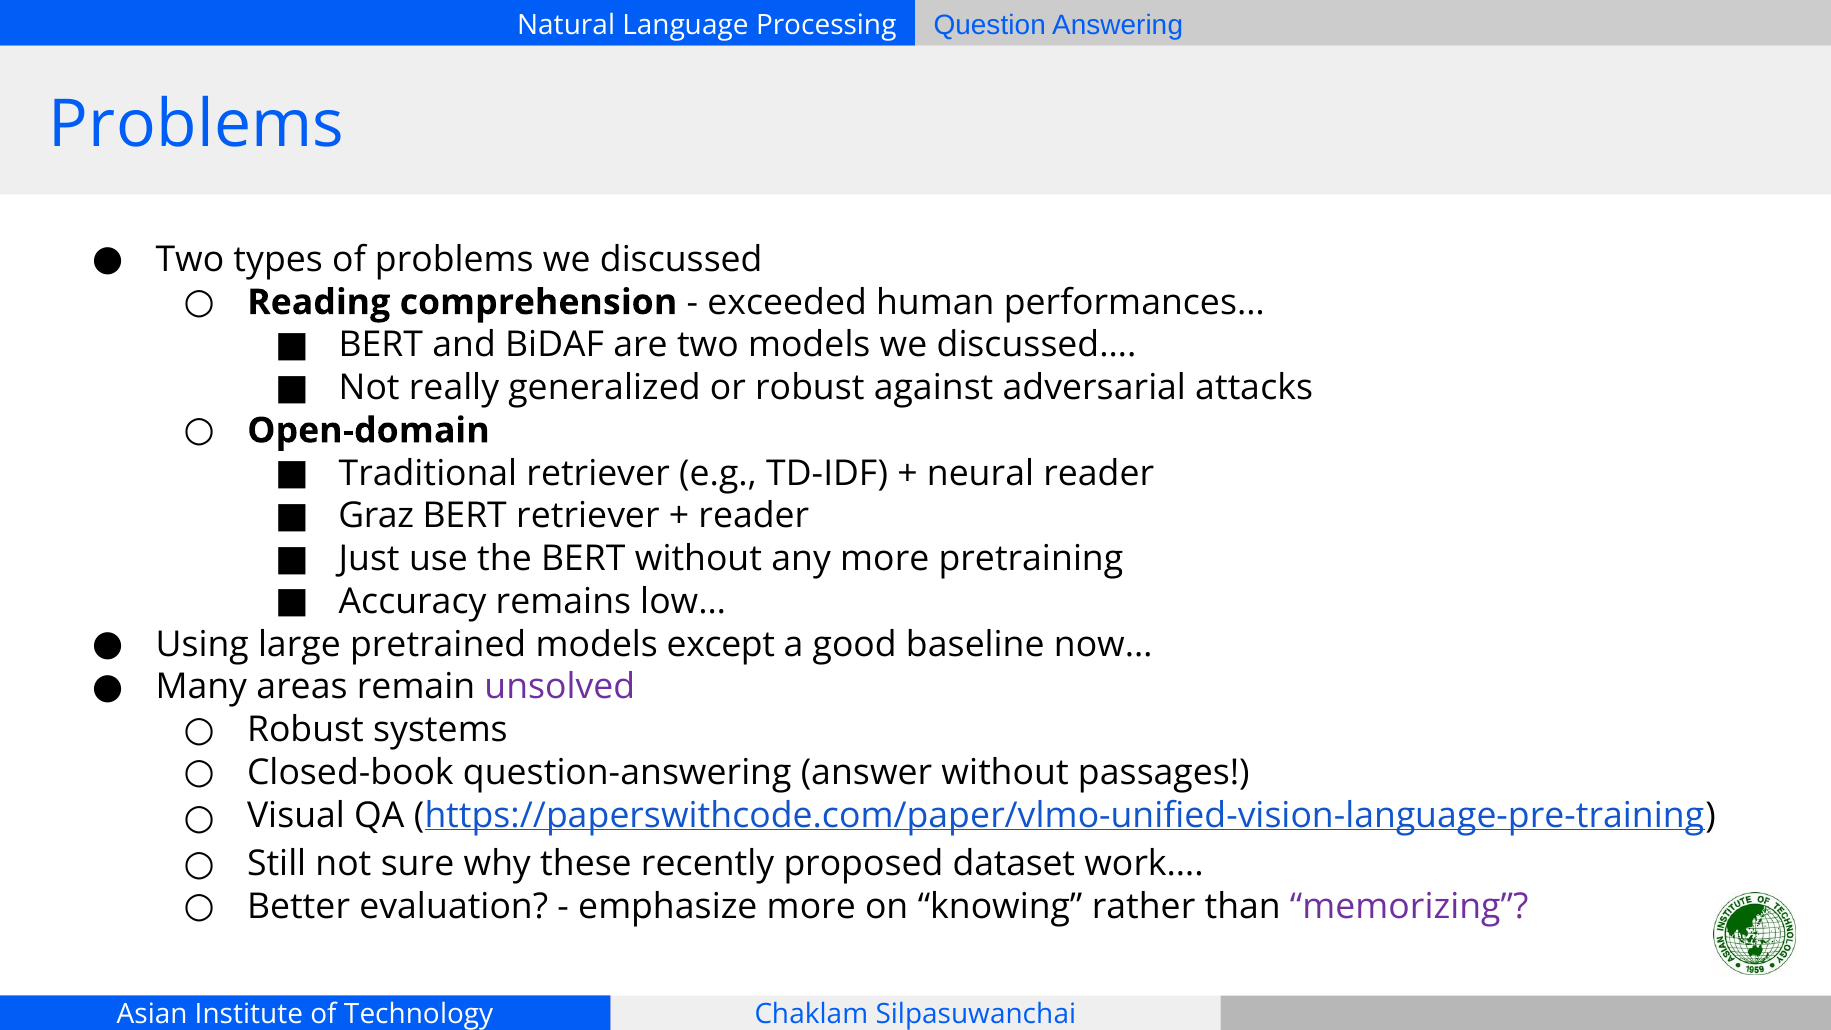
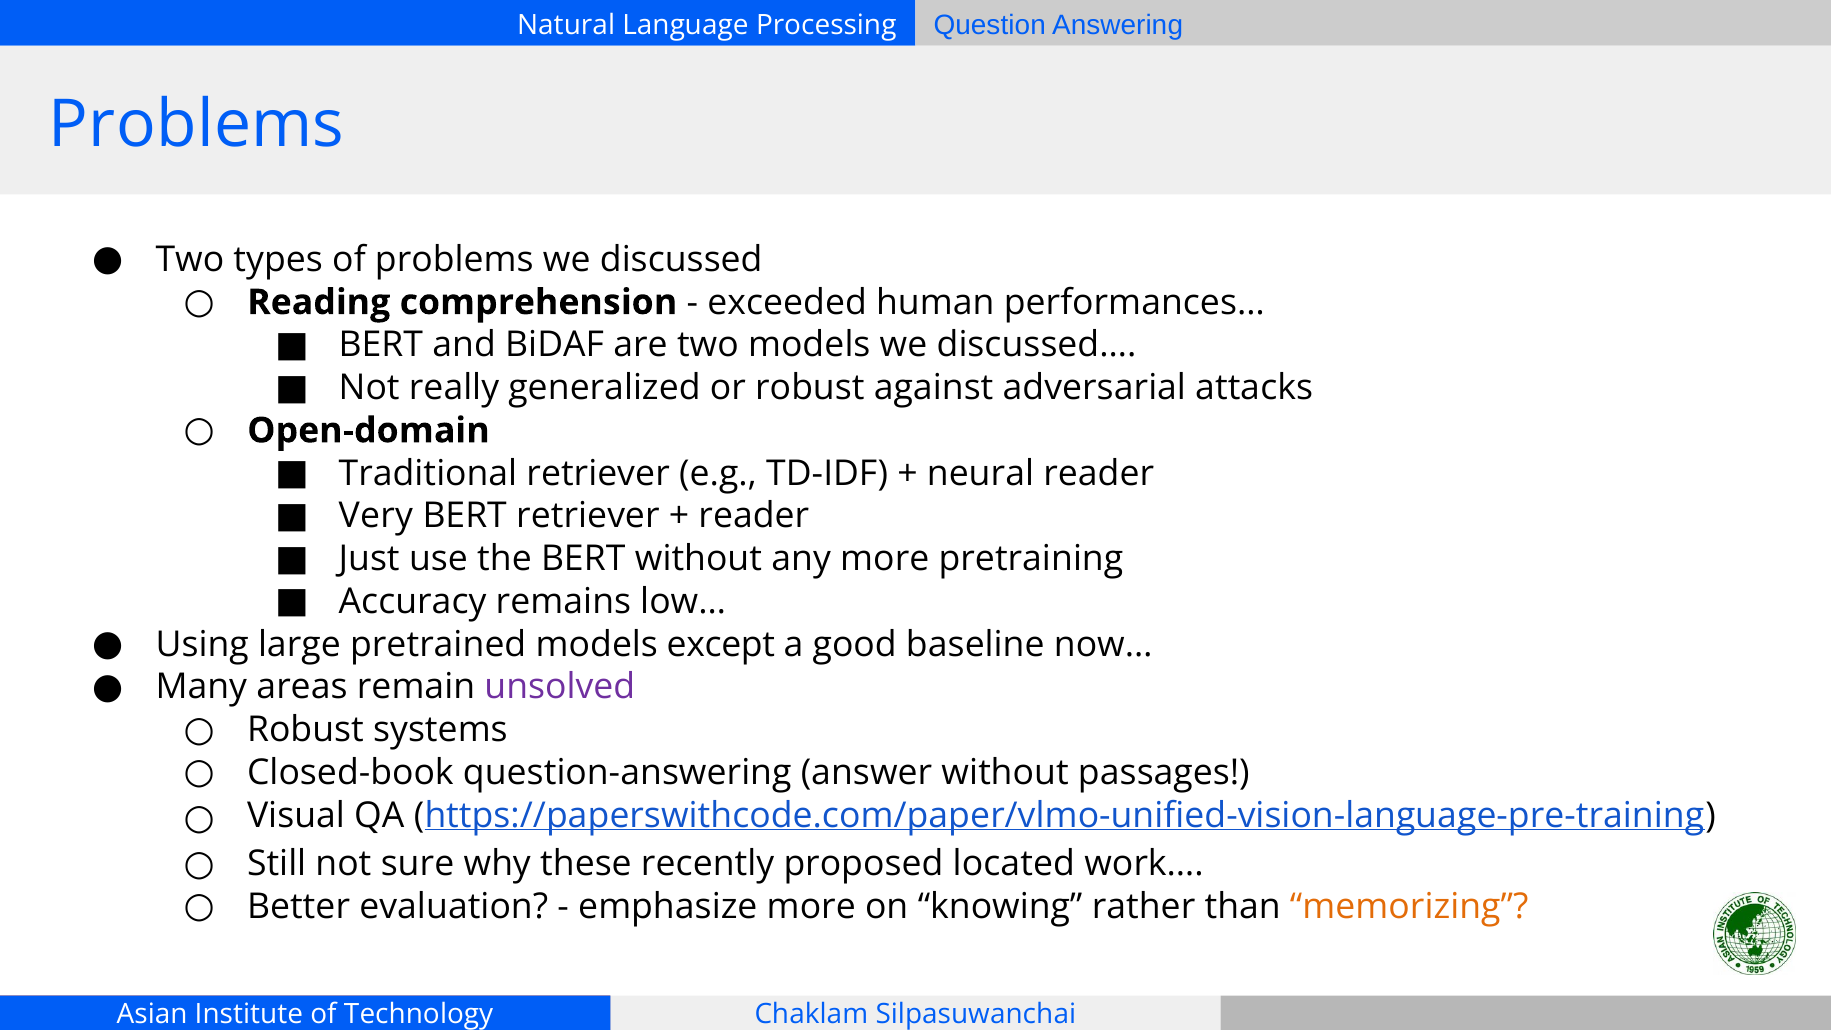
Graz: Graz -> Very (376, 516)
dataset: dataset -> located (1014, 864)
memorizing colour: purple -> orange (1409, 907)
